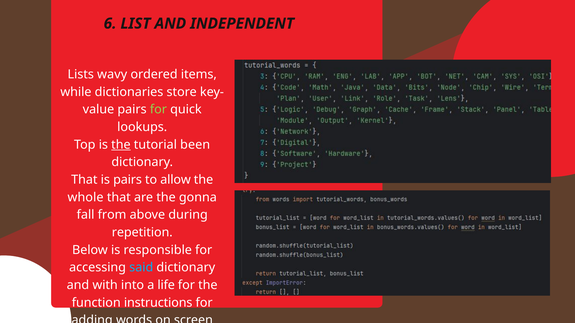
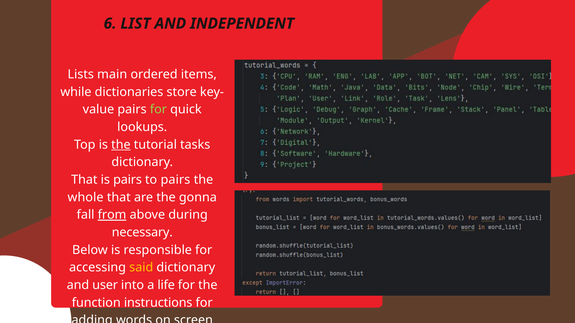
wavy: wavy -> main (112, 74)
been: been -> tasks (195, 145)
to allow: allow -> pairs (175, 180)
from underline: none -> present (112, 215)
repetition: repetition -> necessary (142, 233)
said colour: light blue -> yellow (141, 268)
with: with -> user (105, 285)
